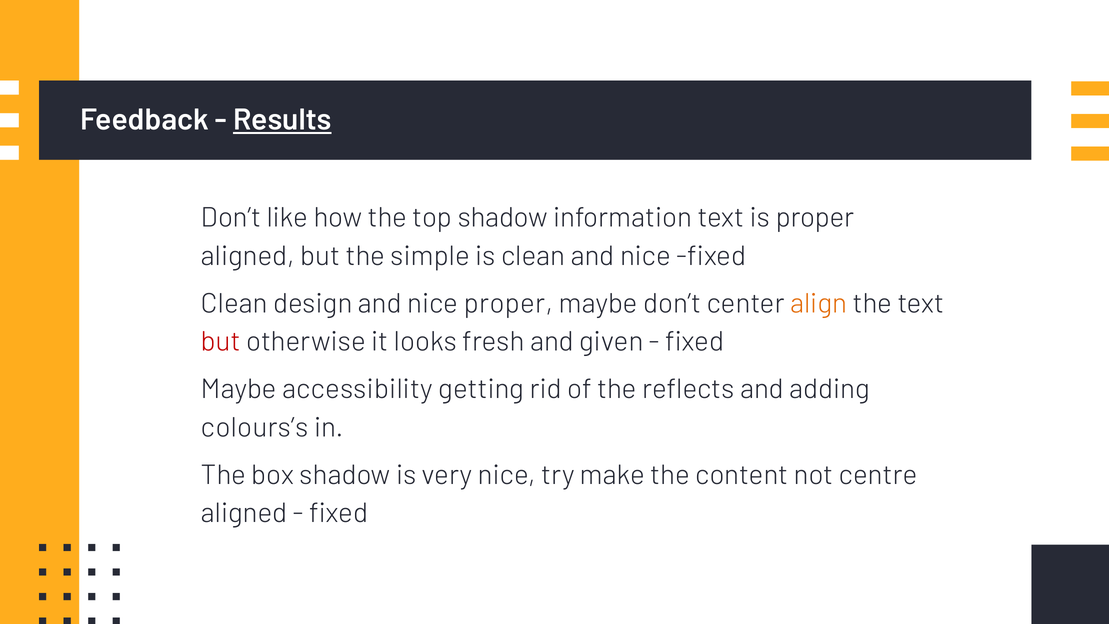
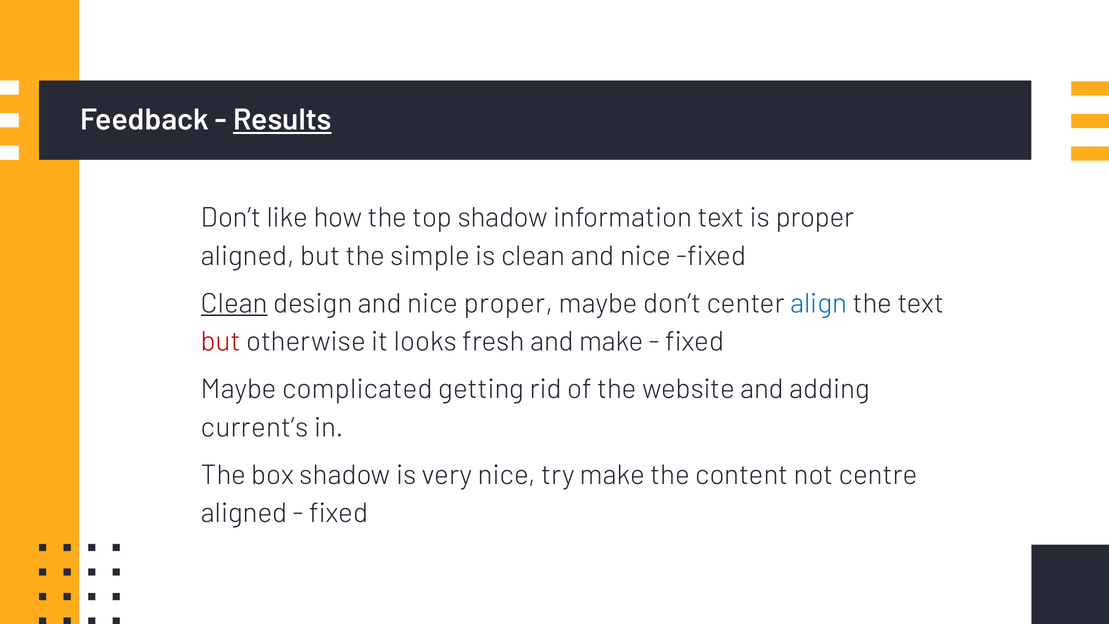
Clean underline: none -> present (234, 303)
align colour: orange -> blue (819, 303)
and given: given -> make (611, 342)
accessibility: accessibility -> complicated (357, 389)
reflects: reflects -> website (689, 389)
colours’s: colours’s -> current’s (255, 427)
